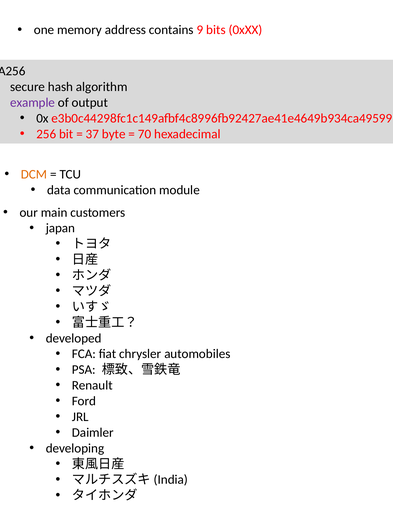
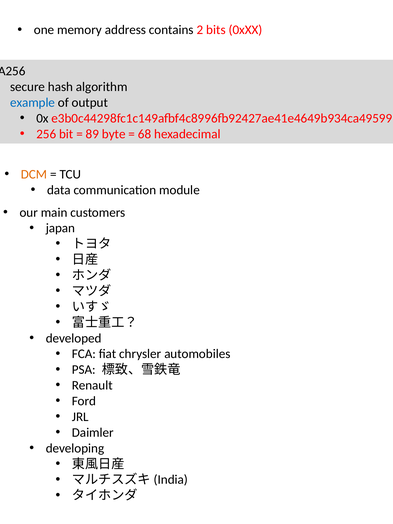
9: 9 -> 2 (200, 30)
example colour: purple -> blue (33, 103)
37: 37 -> 89 (92, 134)
70: 70 -> 68 (145, 134)
